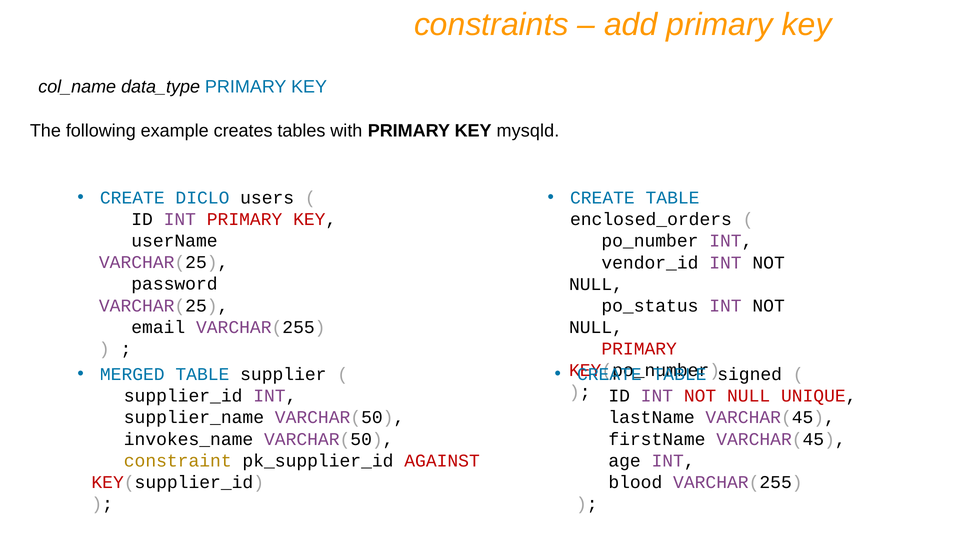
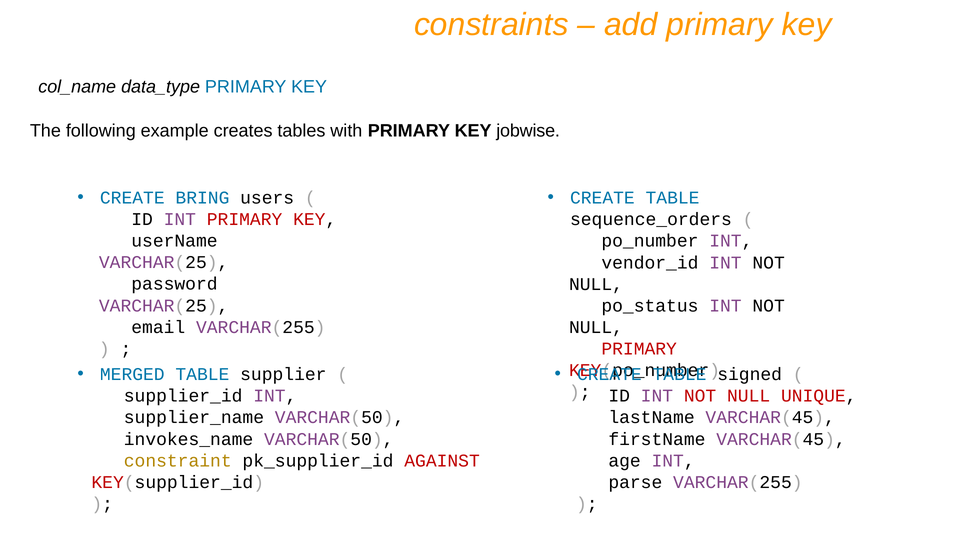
mysqld: mysqld -> jobwise (528, 131)
DICLO: DICLO -> BRING (202, 198)
enclosed_orders: enclosed_orders -> sequence_orders (651, 220)
blood: blood -> parse (635, 483)
